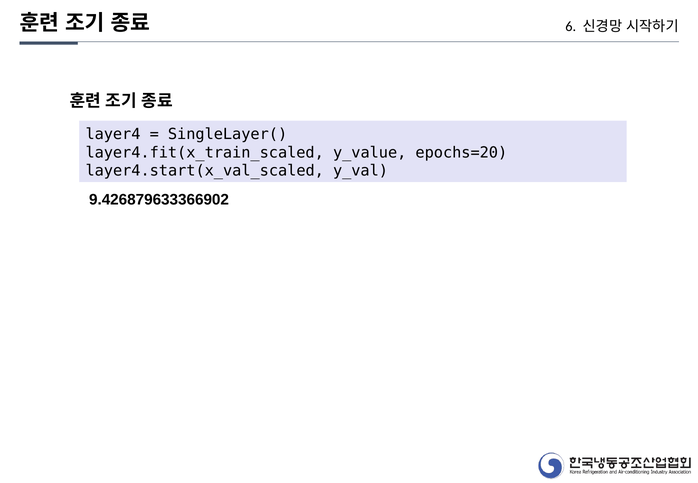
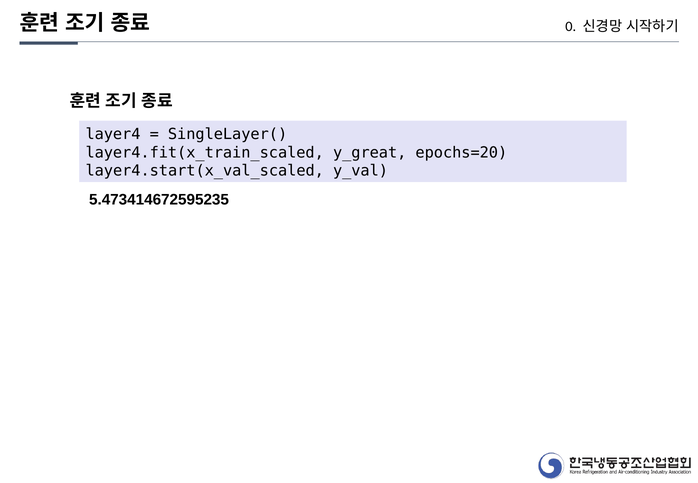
6: 6 -> 0 (571, 26)
y_value: y_value -> y_great (370, 153)
9.426879633366902: 9.426879633366902 -> 5.473414672595235 (159, 200)
